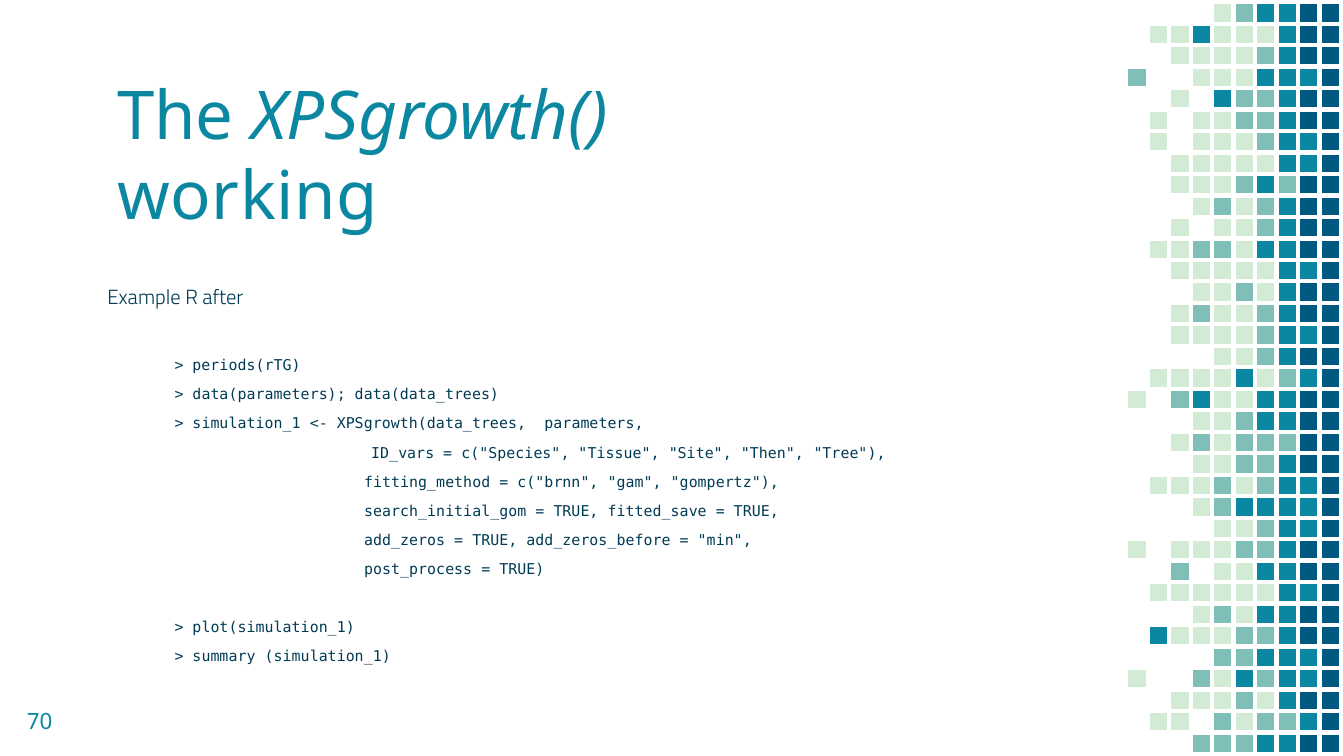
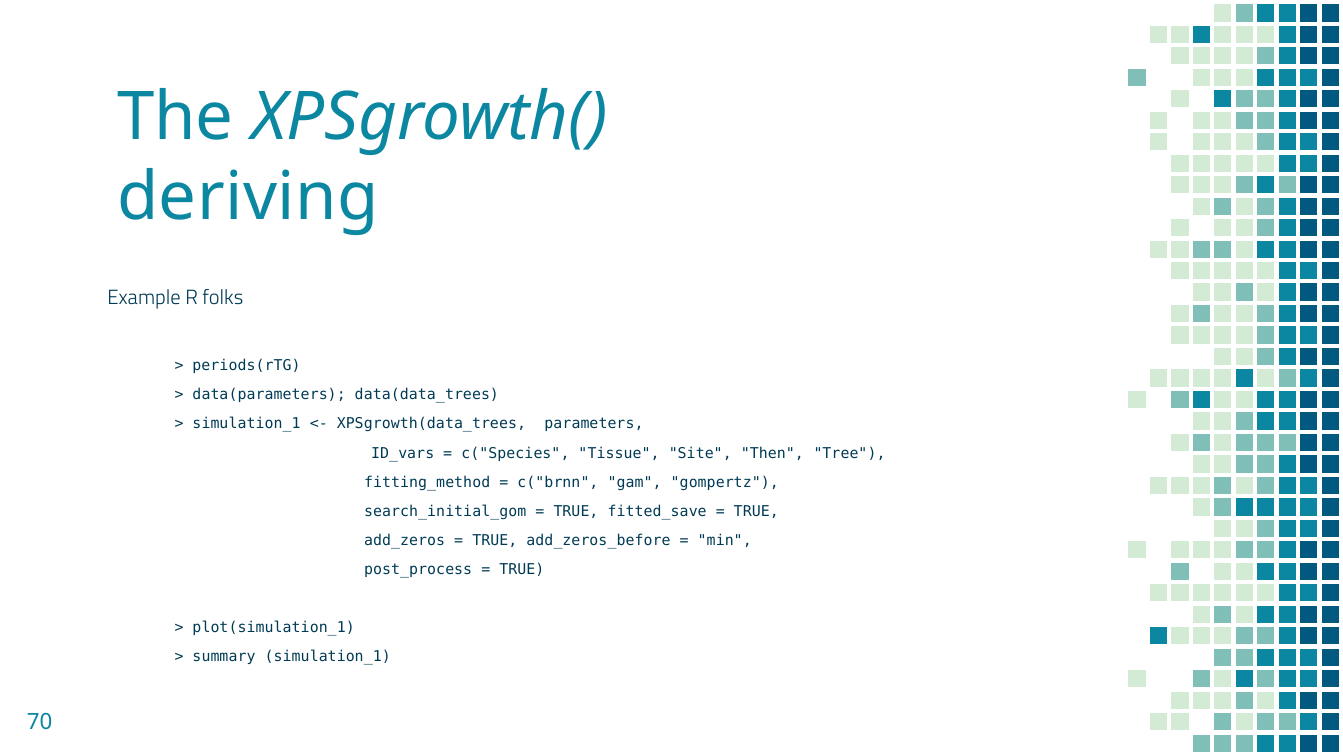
working: working -> deriving (248, 198)
after: after -> folks (223, 298)
